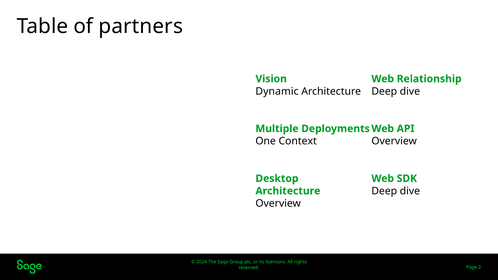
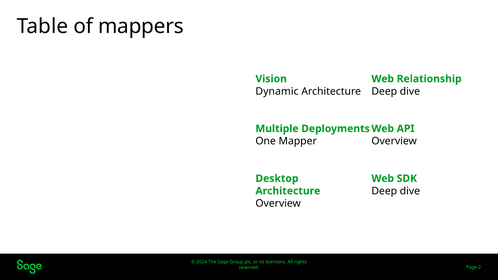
partners: partners -> mappers (141, 26)
Context: Context -> Mapper (298, 141)
